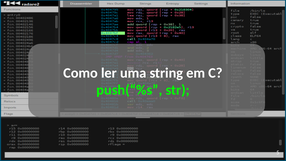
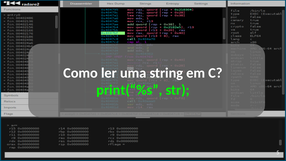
push(“%s: push(“%s -> print(“%s (129, 90)
